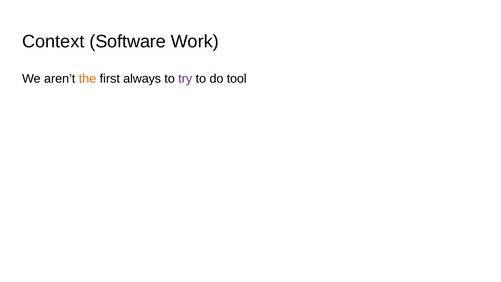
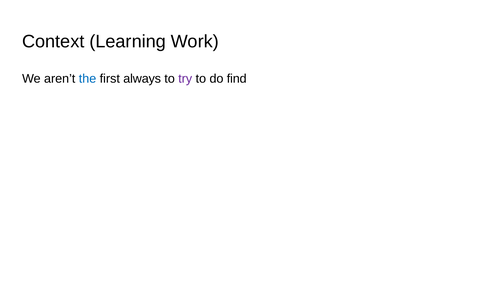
Software: Software -> Learning (128, 42)
the colour: orange -> blue (88, 79)
tool: tool -> find (237, 79)
